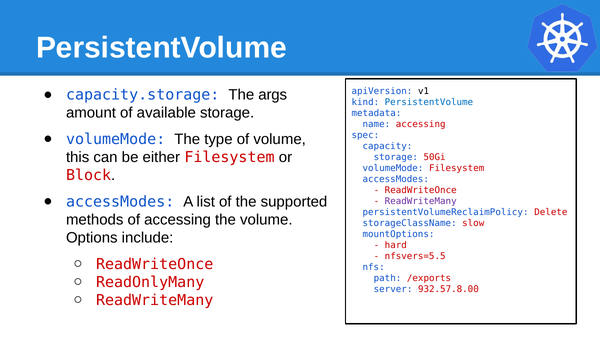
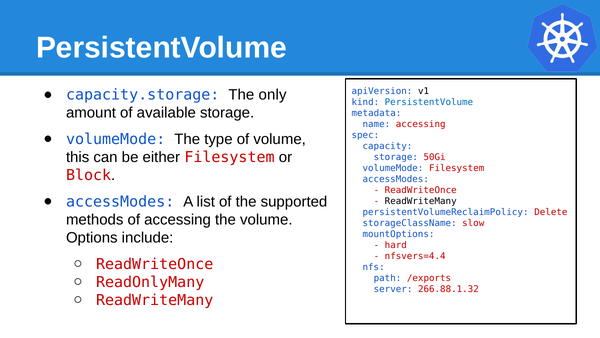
args: args -> only (273, 95)
ReadWriteMany colour: purple -> black (421, 201)
nfsvers=5.5: nfsvers=5.5 -> nfsvers=4.4 (415, 256)
932.57.8.00: 932.57.8.00 -> 266.88.1.32 (448, 289)
